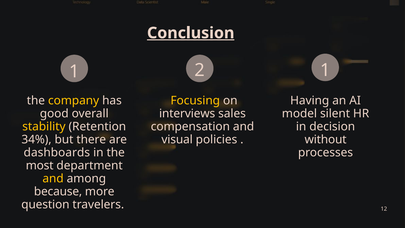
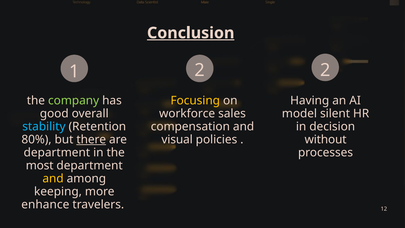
2 1: 1 -> 2 (325, 70)
company colour: yellow -> light green (74, 100)
interviews: interviews -> workforce (187, 113)
stability colour: yellow -> light blue (44, 126)
34%: 34% -> 80% (37, 139)
there underline: none -> present (91, 139)
dashboards: dashboards -> department (57, 152)
because: because -> keeping (58, 191)
question: question -> enhance (45, 204)
